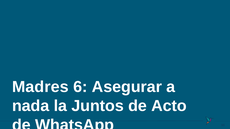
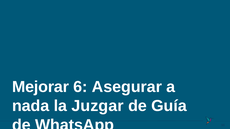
Madres: Madres -> Mejorar (40, 87)
Juntos: Juntos -> Juzgar (98, 106)
Acto: Acto -> Guía (169, 106)
